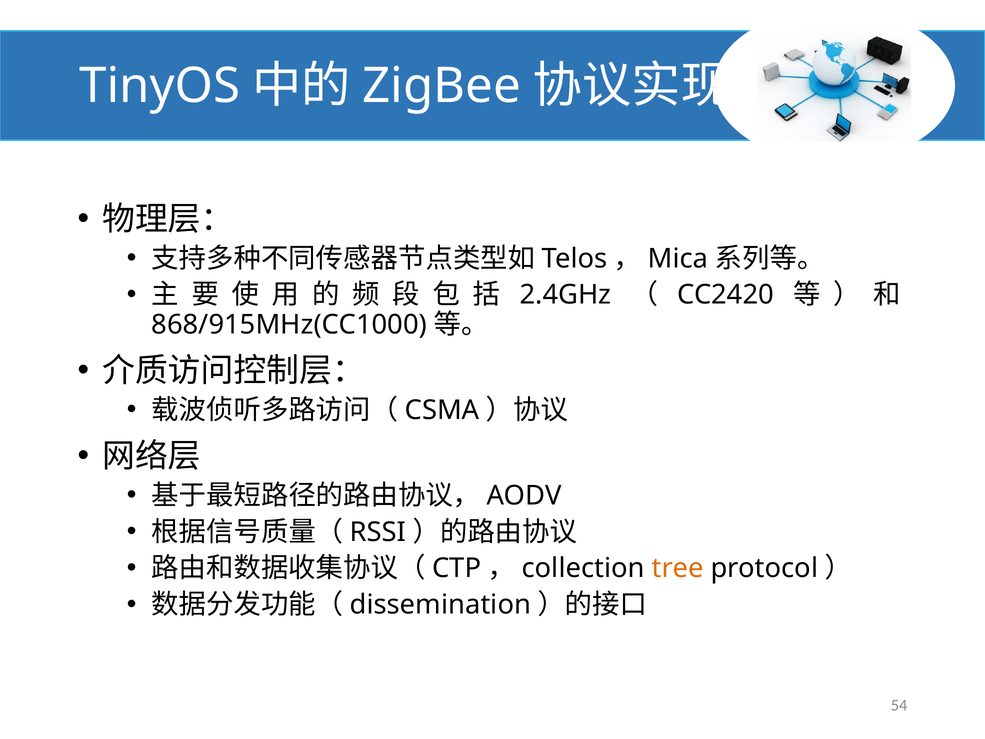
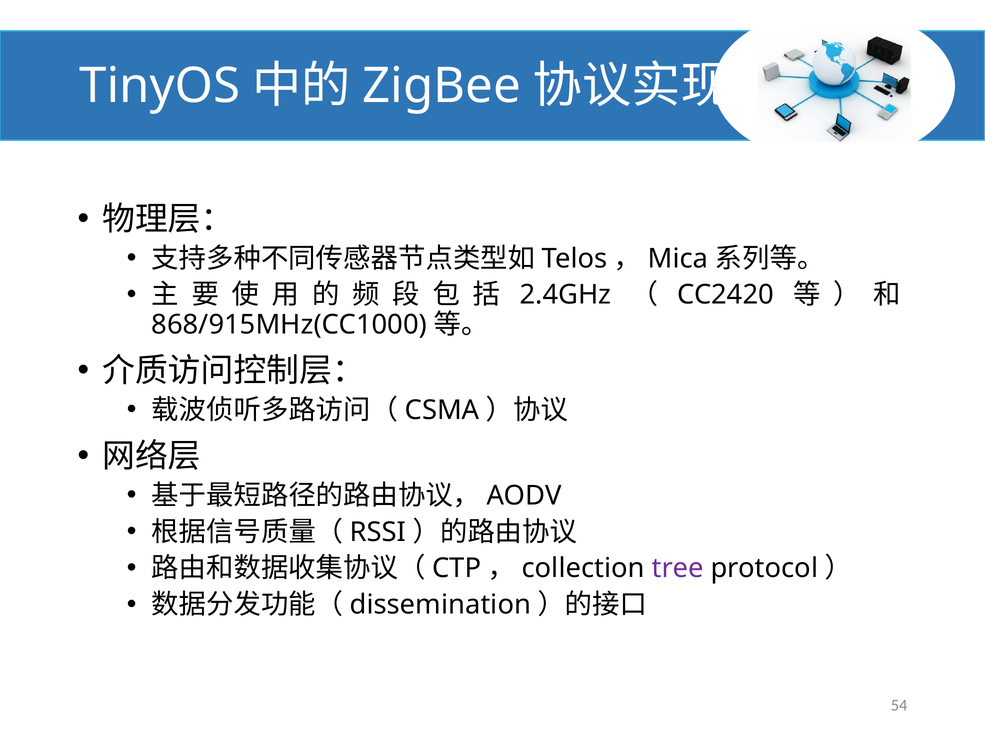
tree colour: orange -> purple (678, 568)
